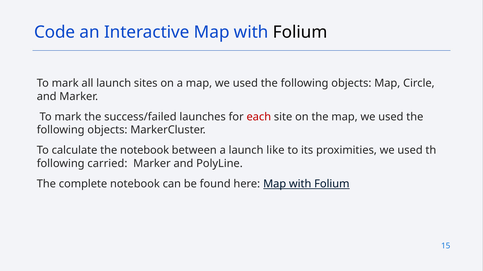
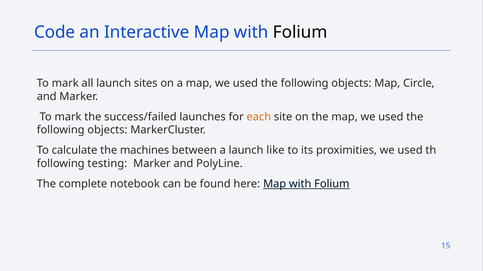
each colour: red -> orange (259, 117)
the notebook: notebook -> machines (145, 151)
carried: carried -> testing (107, 164)
